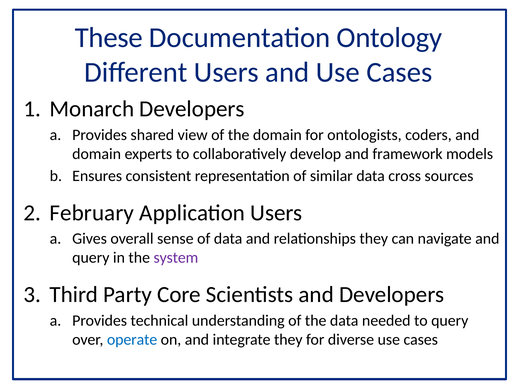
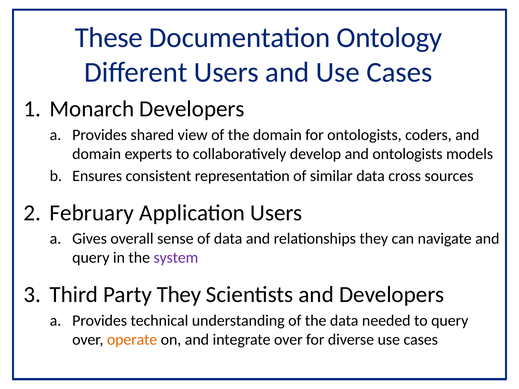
and framework: framework -> ontologists (408, 154)
Party Core: Core -> They (179, 295)
operate colour: blue -> orange (132, 340)
integrate they: they -> over (288, 340)
